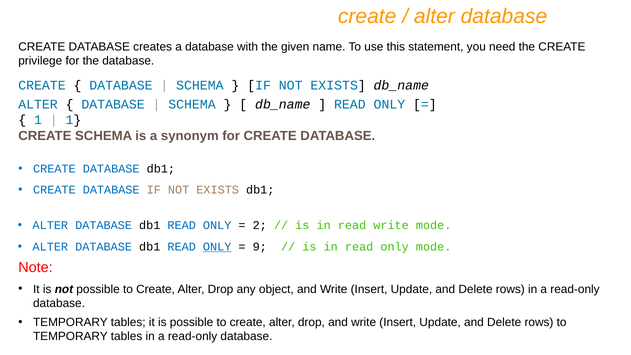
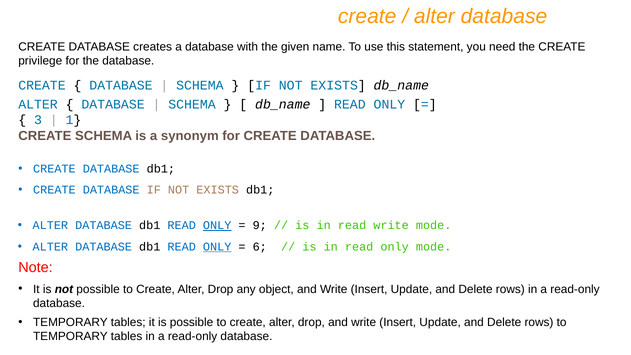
1: 1 -> 3 (38, 120)
ONLY underline: none -> present (217, 225)
2: 2 -> 9 (260, 225)
9: 9 -> 6 (260, 247)
